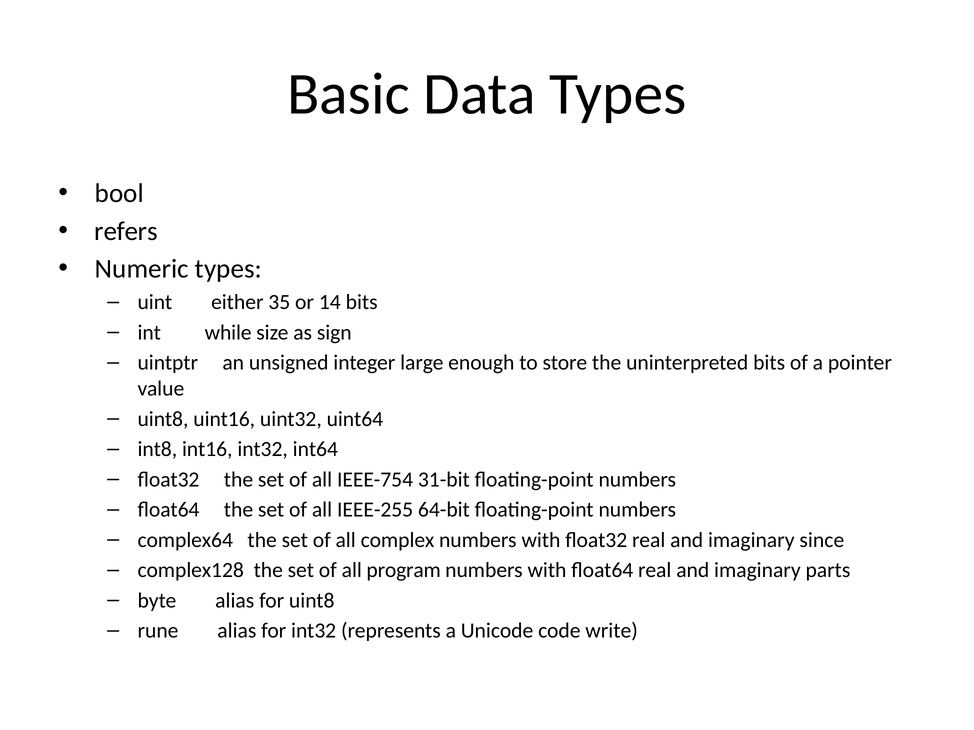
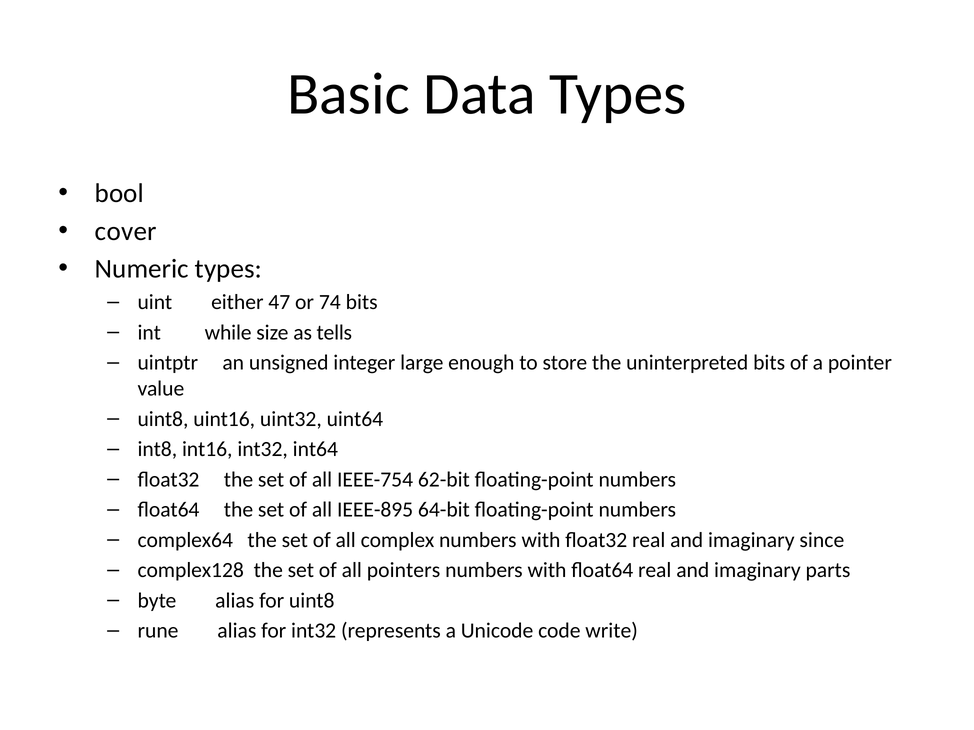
refers: refers -> cover (126, 231)
35: 35 -> 47 (279, 302)
14: 14 -> 74 (330, 302)
sign: sign -> tells (334, 333)
31-bit: 31-bit -> 62-bit (444, 480)
IEEE-255: IEEE-255 -> IEEE-895 (375, 510)
program: program -> pointers (404, 571)
